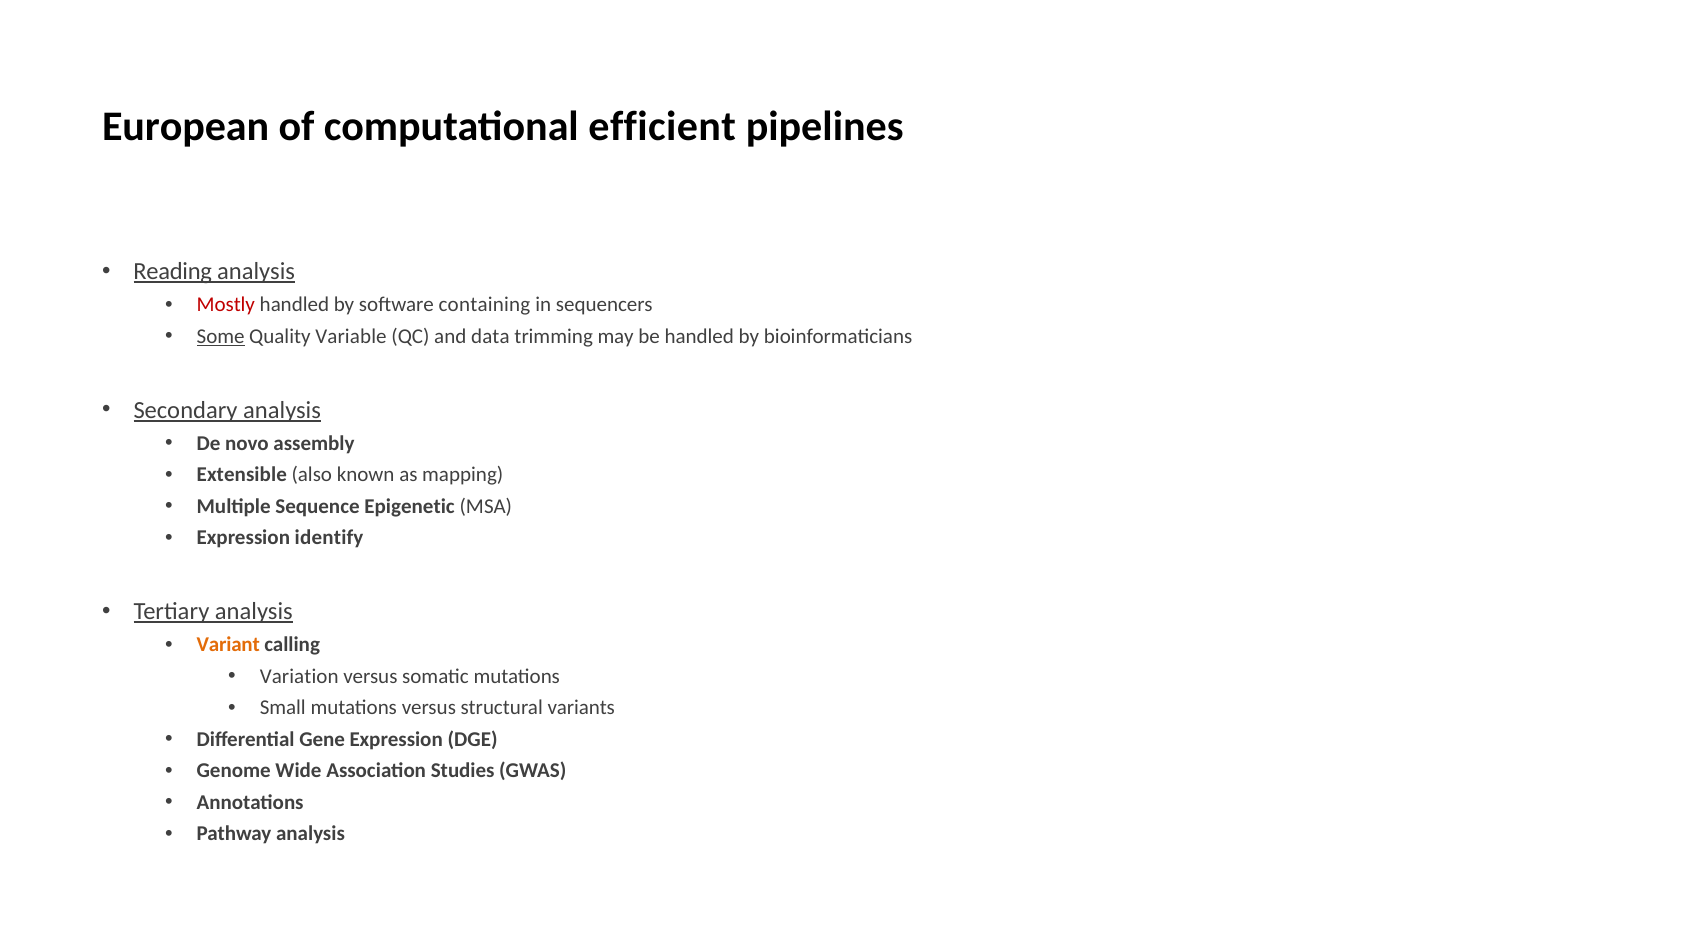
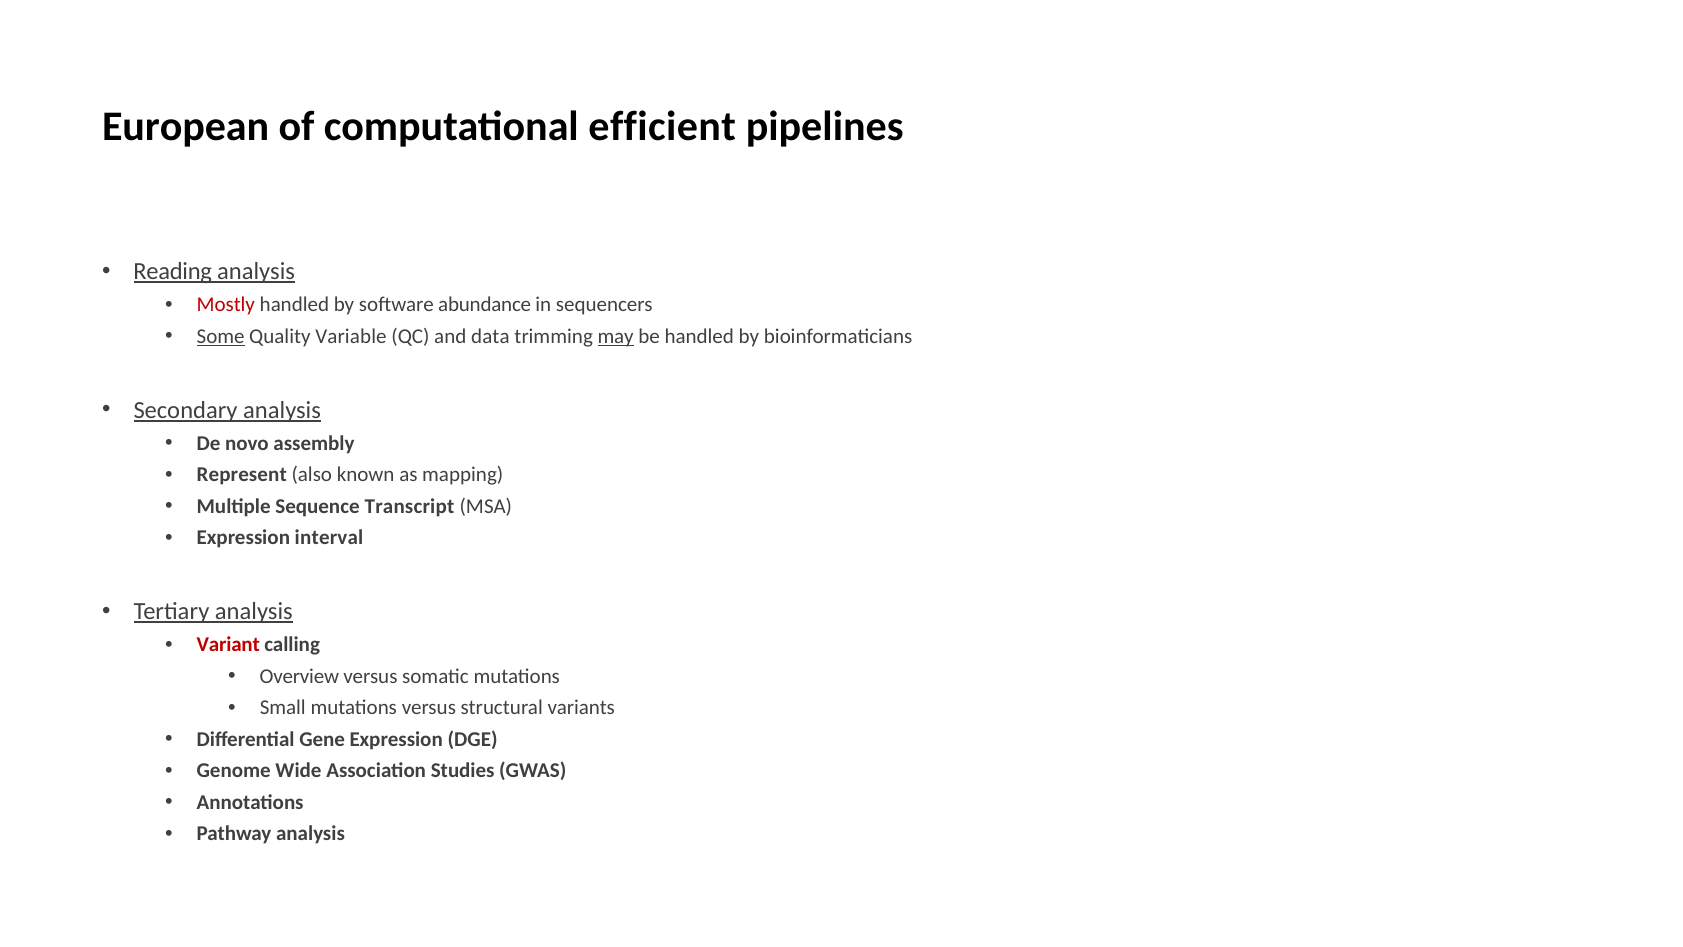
containing: containing -> abundance (485, 305)
may underline: none -> present (616, 336)
Extensible: Extensible -> Represent (242, 475)
Epigenetic: Epigenetic -> Transcript (409, 506)
identify: identify -> interval (329, 538)
Variant colour: orange -> red (228, 645)
Variation: Variation -> Overview (299, 676)
